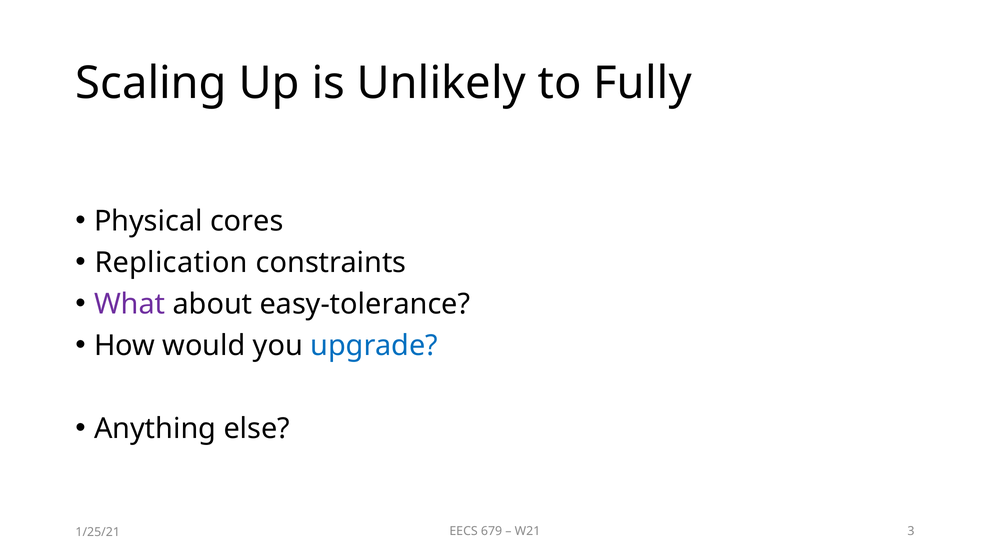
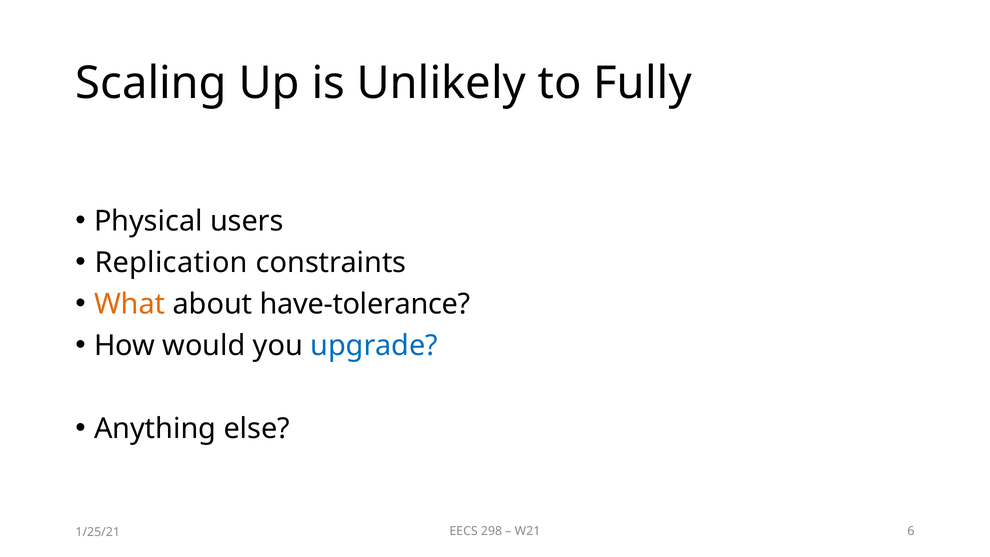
cores: cores -> users (247, 221)
What colour: purple -> orange (130, 304)
easy-tolerance: easy-tolerance -> have-tolerance (365, 304)
679: 679 -> 298 (492, 531)
3: 3 -> 6 (911, 531)
